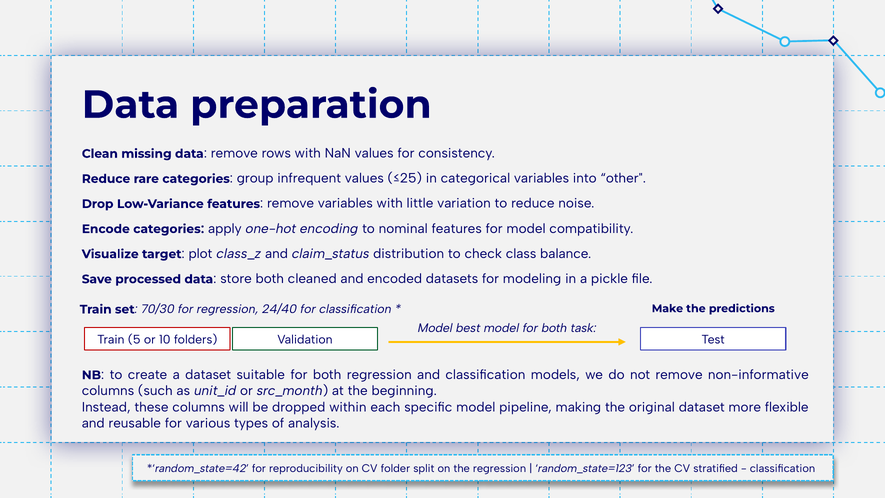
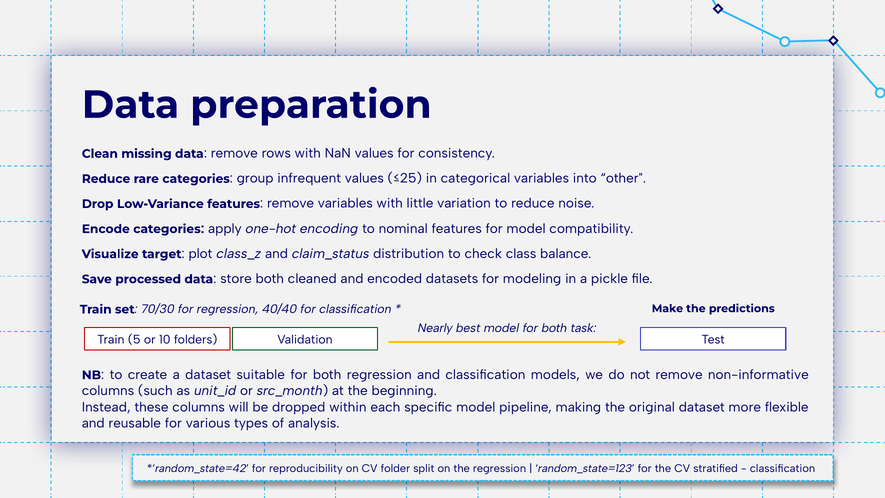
24/40: 24/40 -> 40/40 (280, 309)
Model: Model -> Nearly (435, 328)
